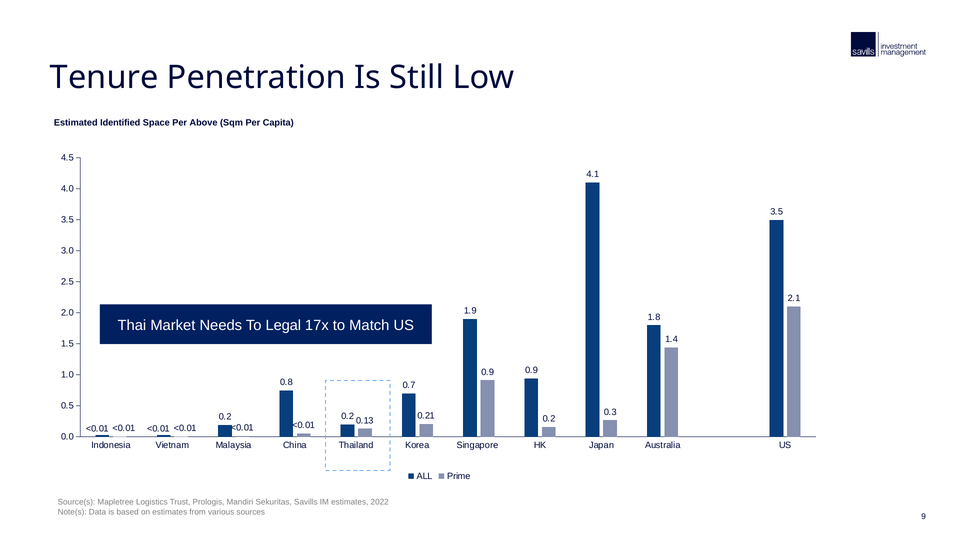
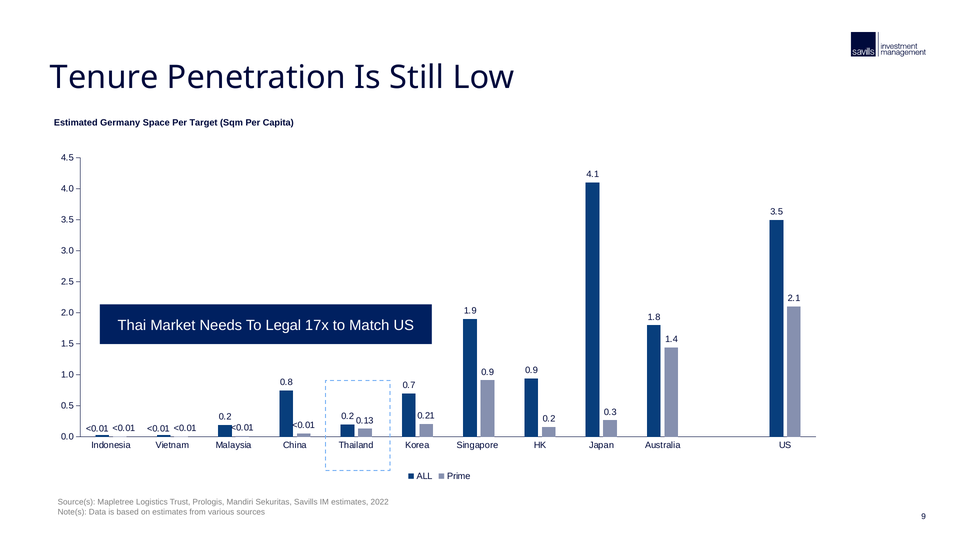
Identified: Identified -> Germany (120, 123)
Above: Above -> Target (204, 123)
